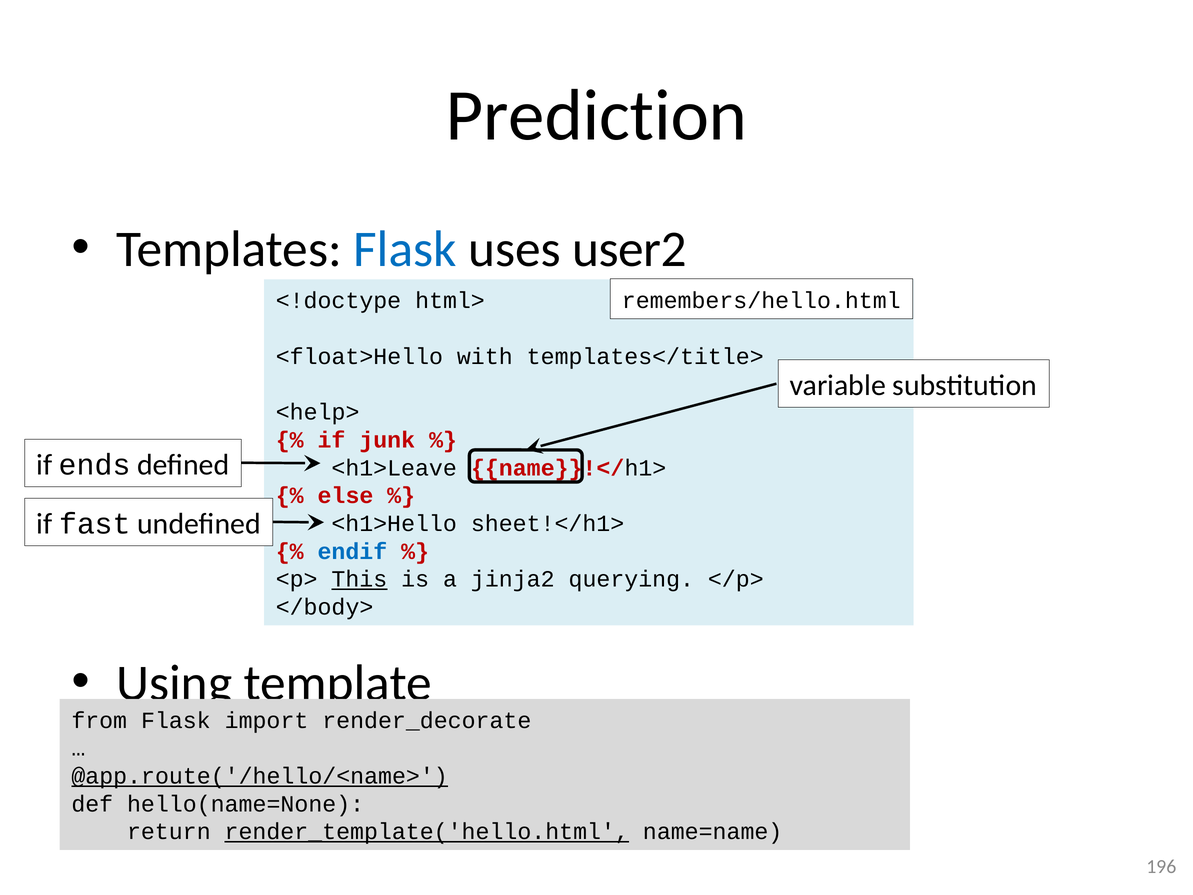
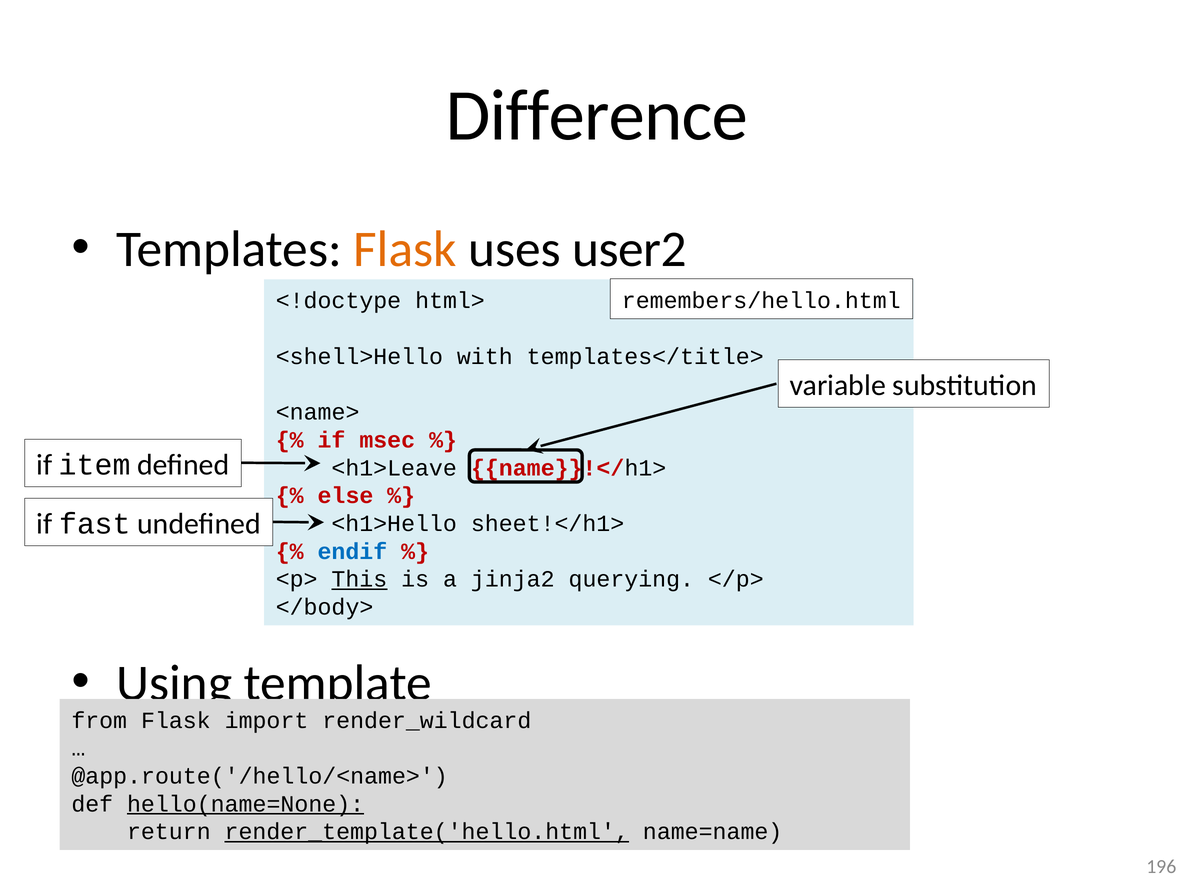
Prediction: Prediction -> Difference (597, 115)
Flask colour: blue -> orange (405, 249)
<float>Hello: <float>Hello -> <shell>Hello (359, 356)
<help>: <help> -> <name> (318, 412)
junk: junk -> msec (387, 440)
ends: ends -> item (95, 465)
render_decorate: render_decorate -> render_wildcard (427, 720)
@app.route('/hello/<name> underline: present -> none (260, 776)
hello(name=None underline: none -> present (246, 804)
